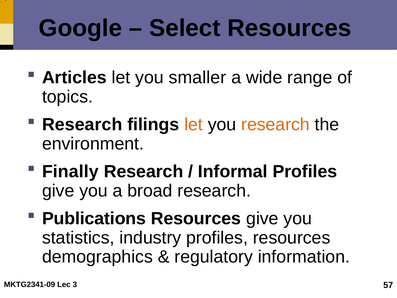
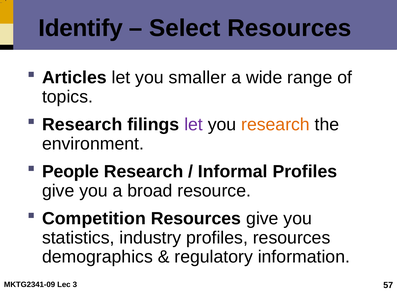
Google: Google -> Identify (81, 28)
let colour: orange -> purple (194, 125)
Finally: Finally -> People (71, 171)
broad research: research -> resource (214, 191)
Publications: Publications -> Competition (94, 218)
